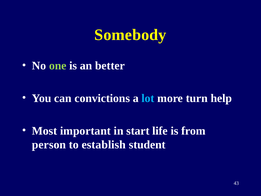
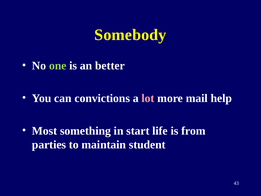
lot colour: light blue -> pink (148, 98)
turn: turn -> mail (197, 98)
important: important -> something (85, 131)
person: person -> parties (49, 145)
establish: establish -> maintain (104, 145)
